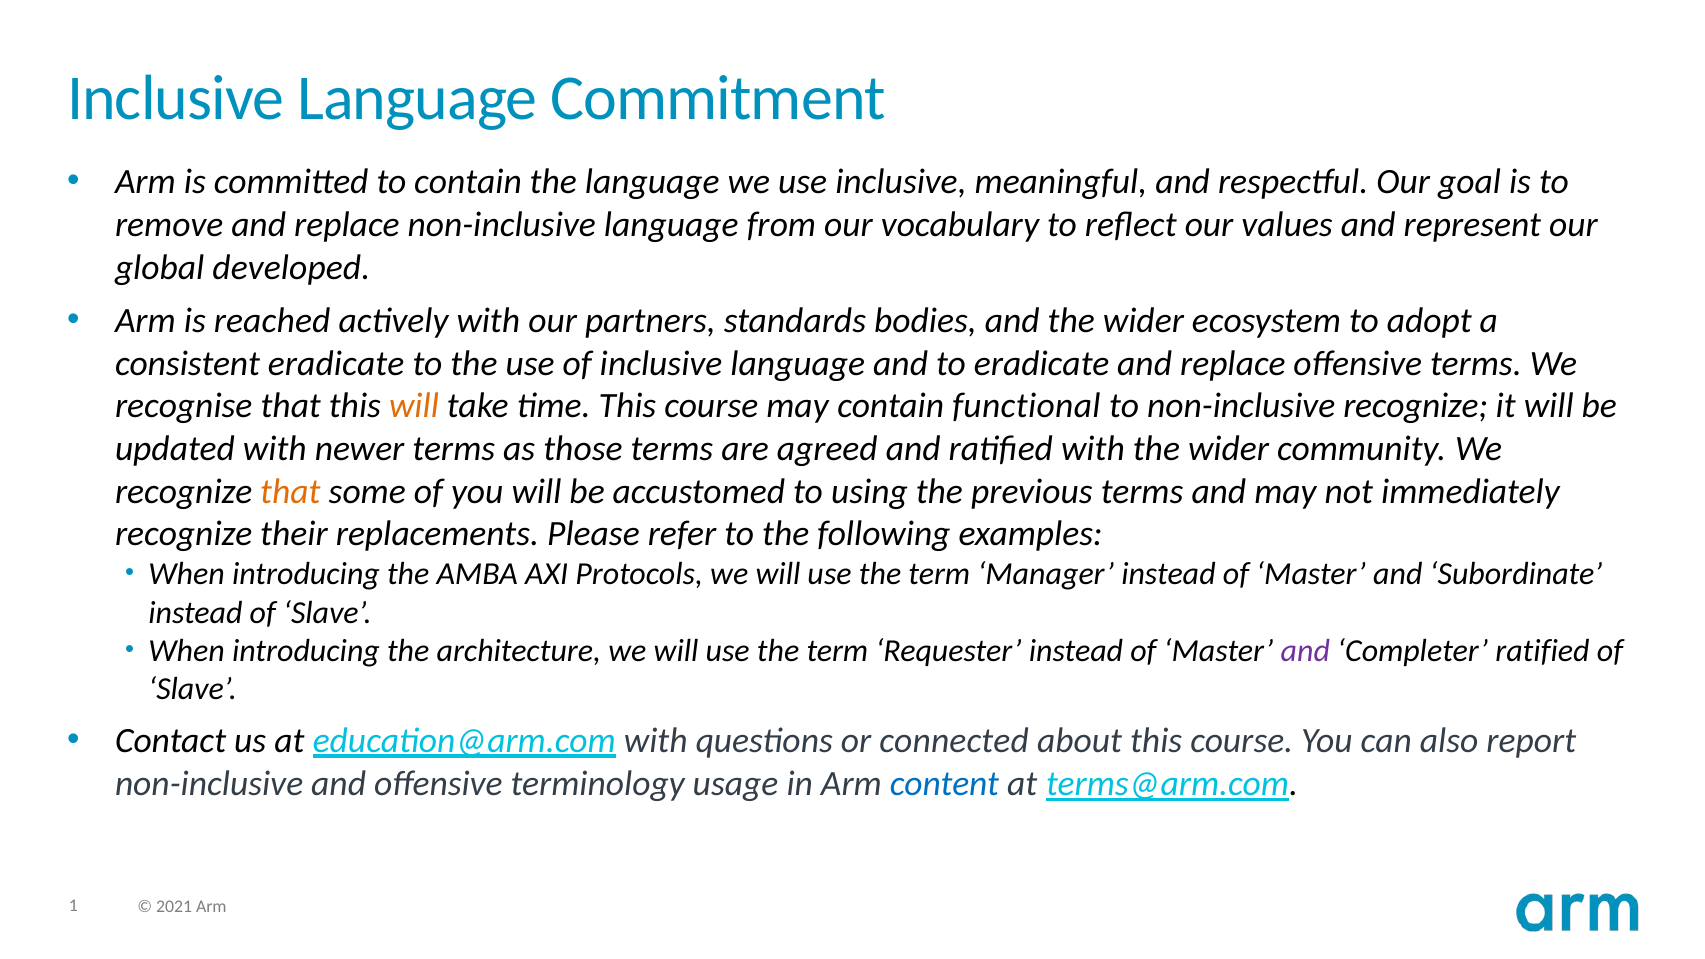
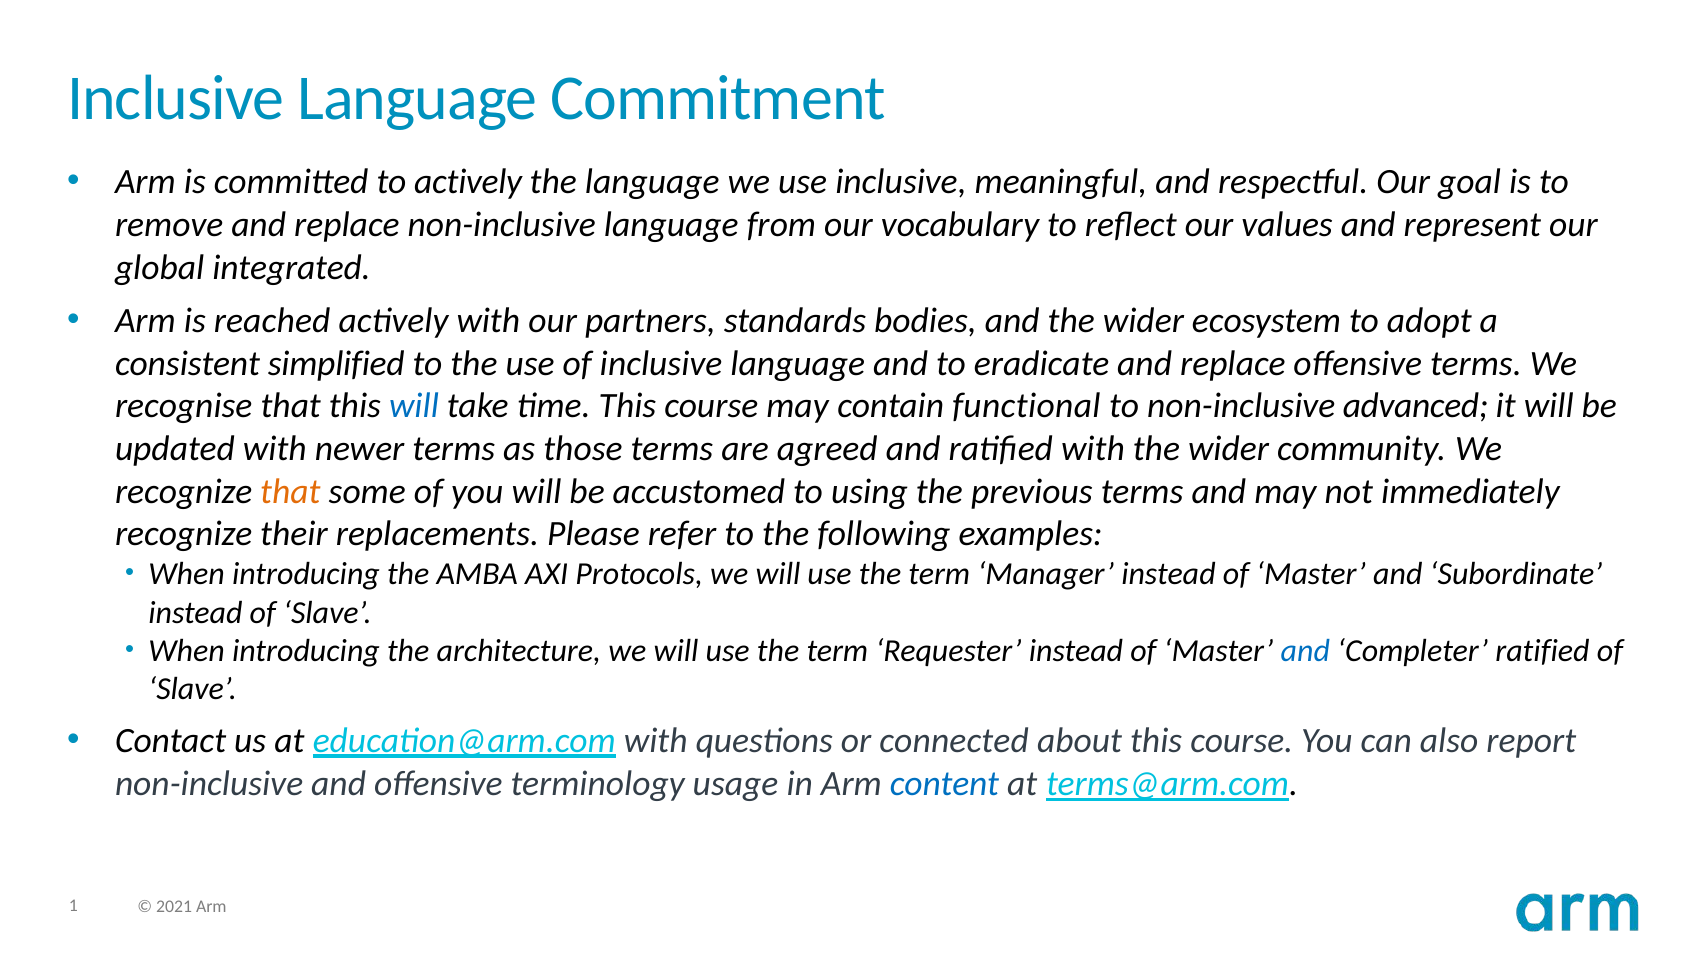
to contain: contain -> actively (468, 182)
developed: developed -> integrated (292, 268)
consistent eradicate: eradicate -> simplified (336, 363)
will colour: orange -> blue (414, 406)
non-inclusive recognize: recognize -> advanced (1416, 406)
and colour: purple -> blue (1305, 651)
